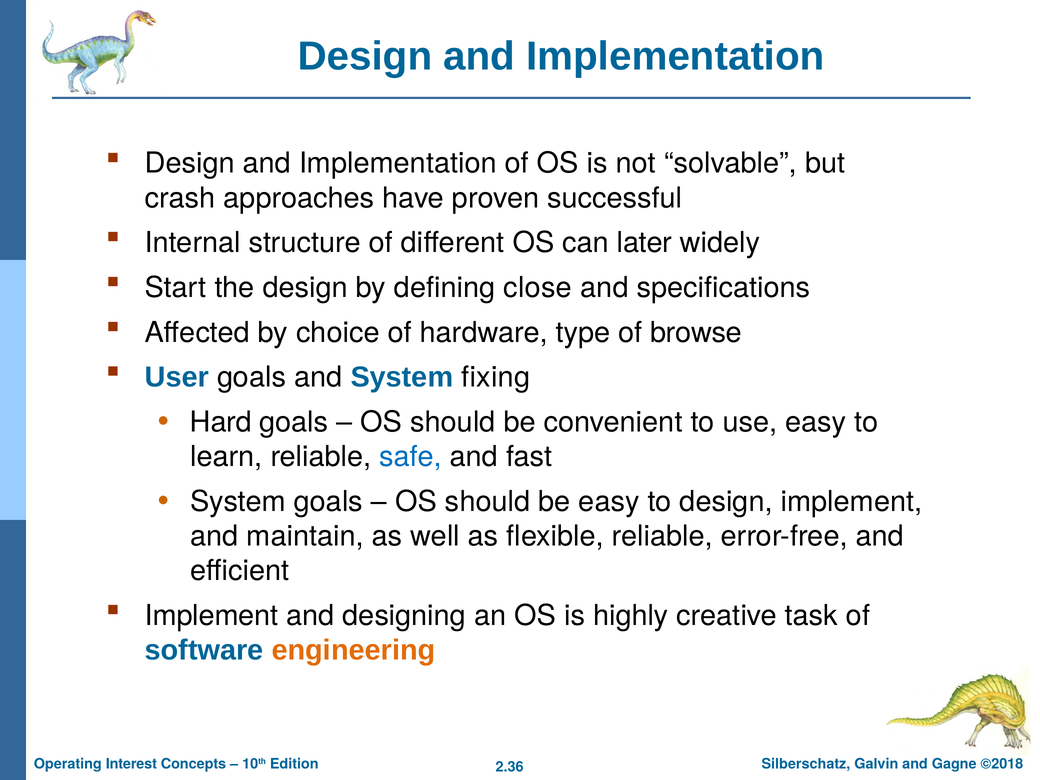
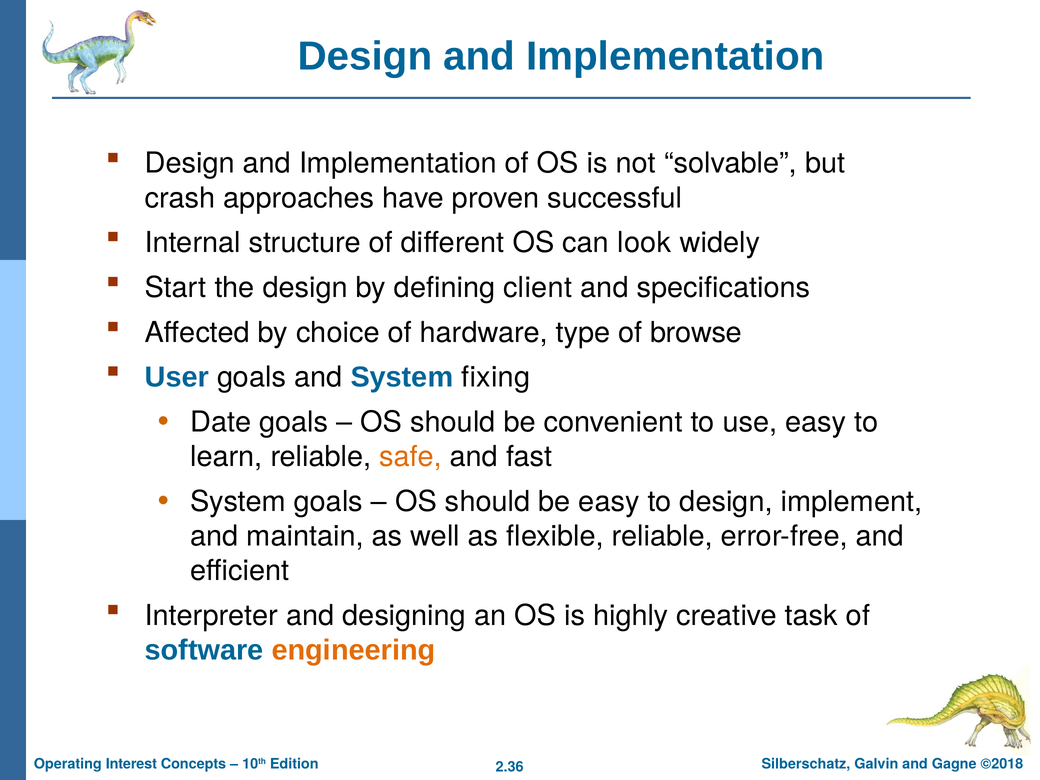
later: later -> look (644, 243)
close: close -> client (538, 288)
Hard: Hard -> Date (221, 422)
safe colour: blue -> orange (411, 457)
Implement: Implement -> Interpreter (211, 616)
